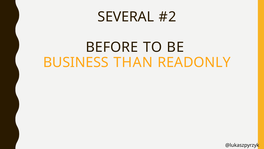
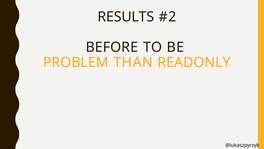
SEVERAL: SEVERAL -> RESULTS (126, 17)
BUSINESS: BUSINESS -> PROBLEM (76, 62)
